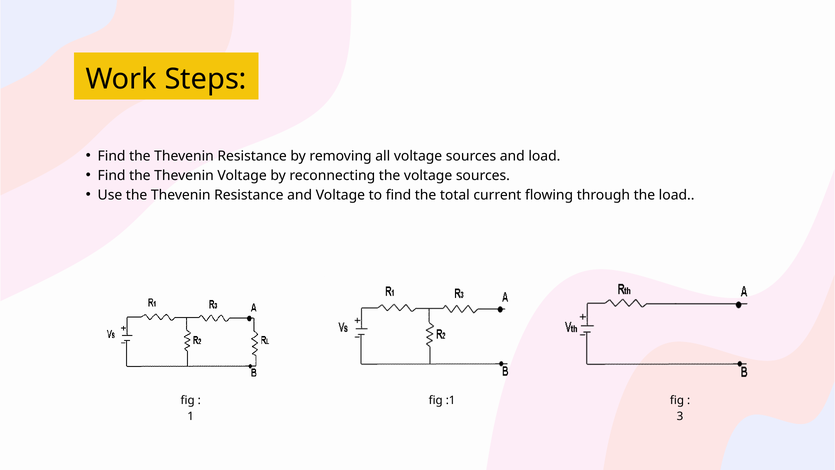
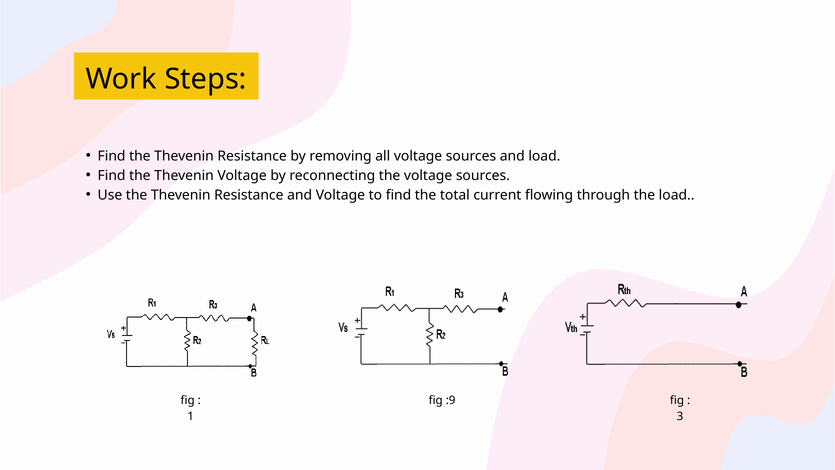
:1: :1 -> :9 (451, 400)
